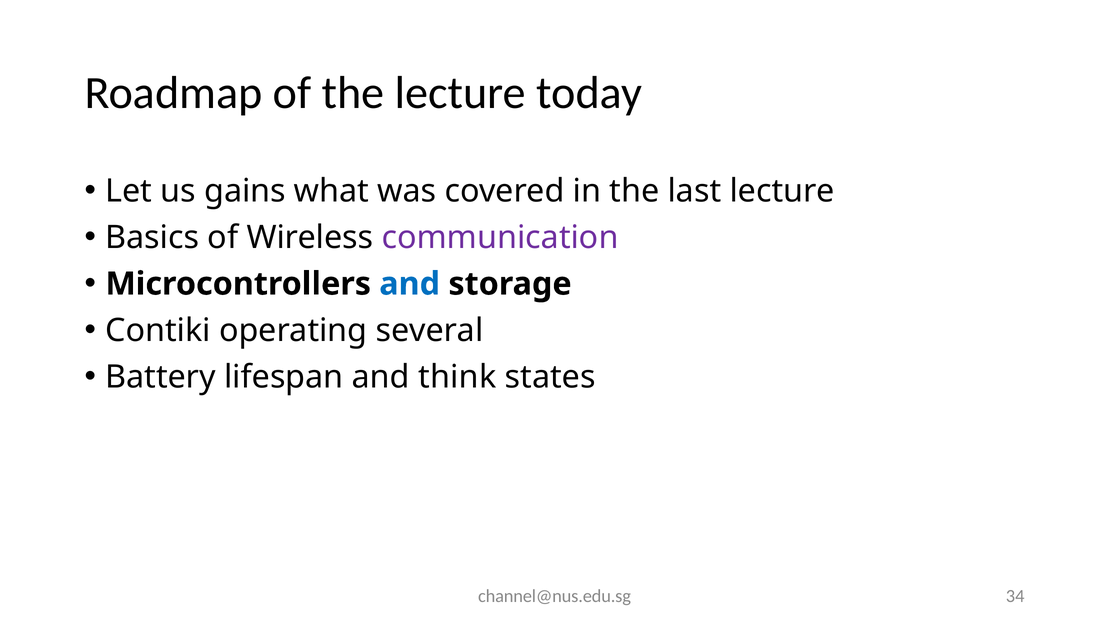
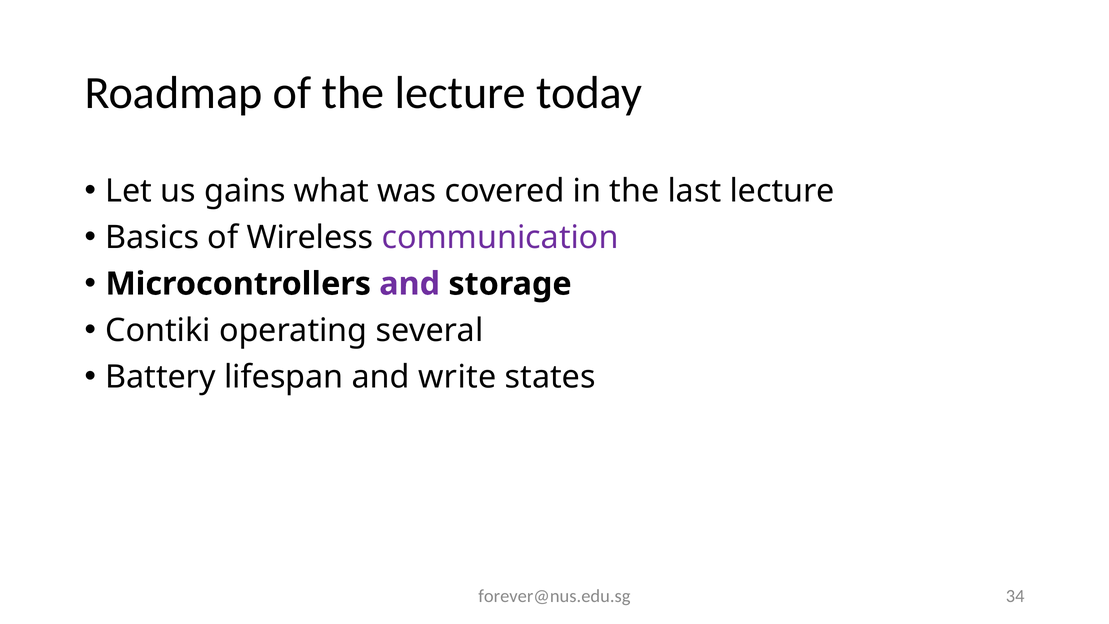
and colour: blue -> purple (410, 284)
think: think -> write (457, 377)
channel@nus.edu.sg: channel@nus.edu.sg -> forever@nus.edu.sg (554, 596)
